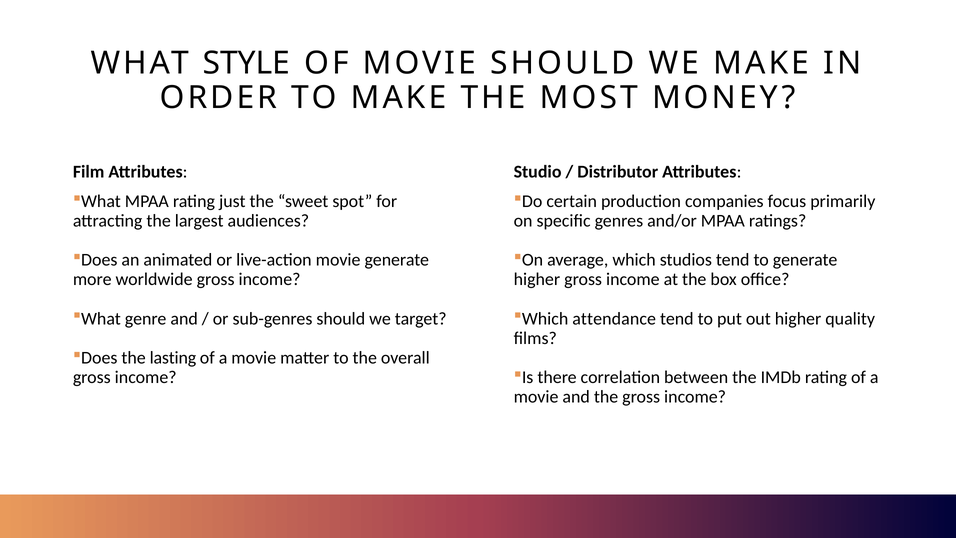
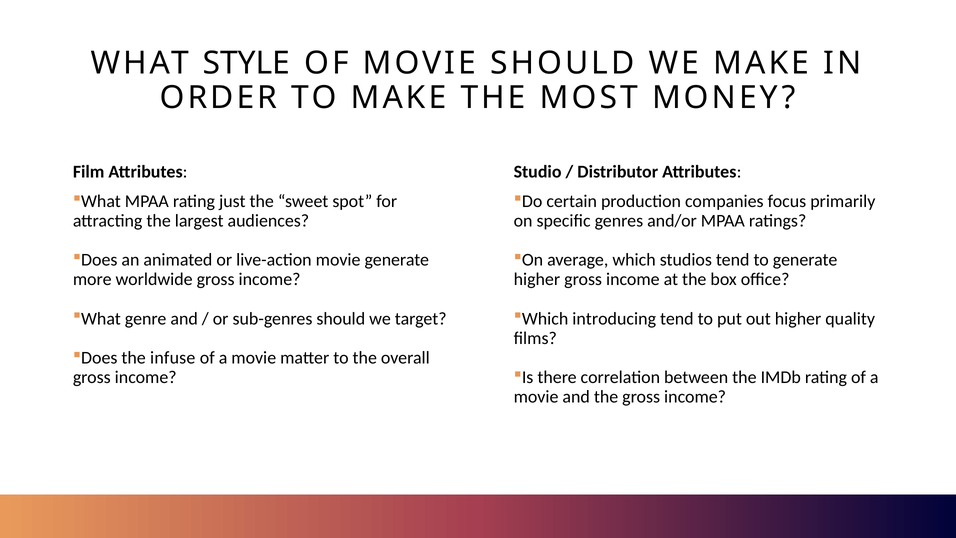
attendance: attendance -> introducing (614, 319)
lasting: lasting -> infuse (173, 358)
